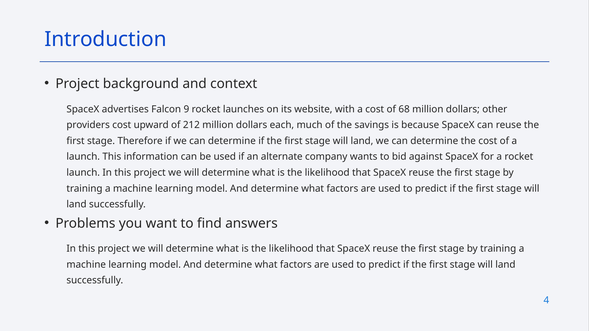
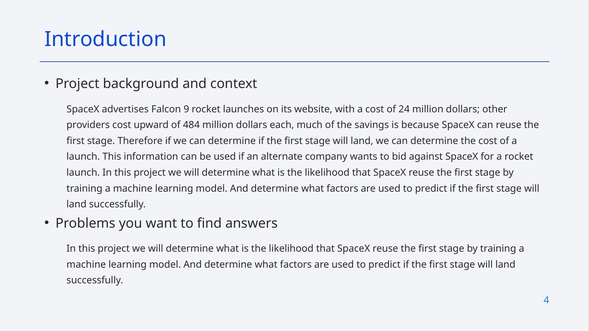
68: 68 -> 24 (404, 109)
212: 212 -> 484 (191, 125)
